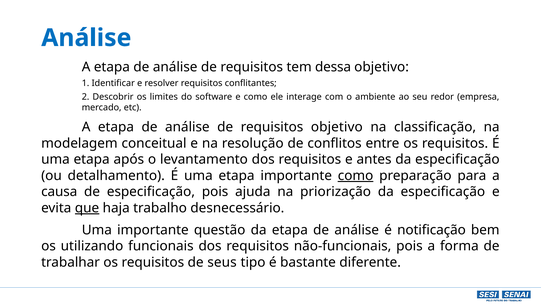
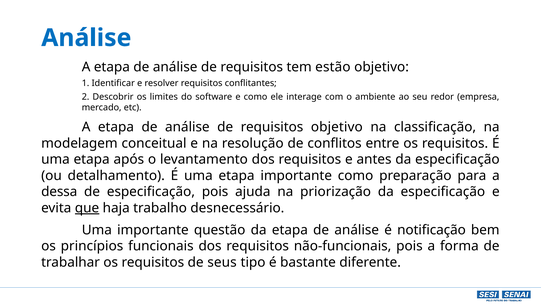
dessa: dessa -> estão (333, 67)
como underline: present -> none (356, 176)
causa: causa -> dessa (59, 192)
utilizando: utilizando -> princípios (92, 246)
